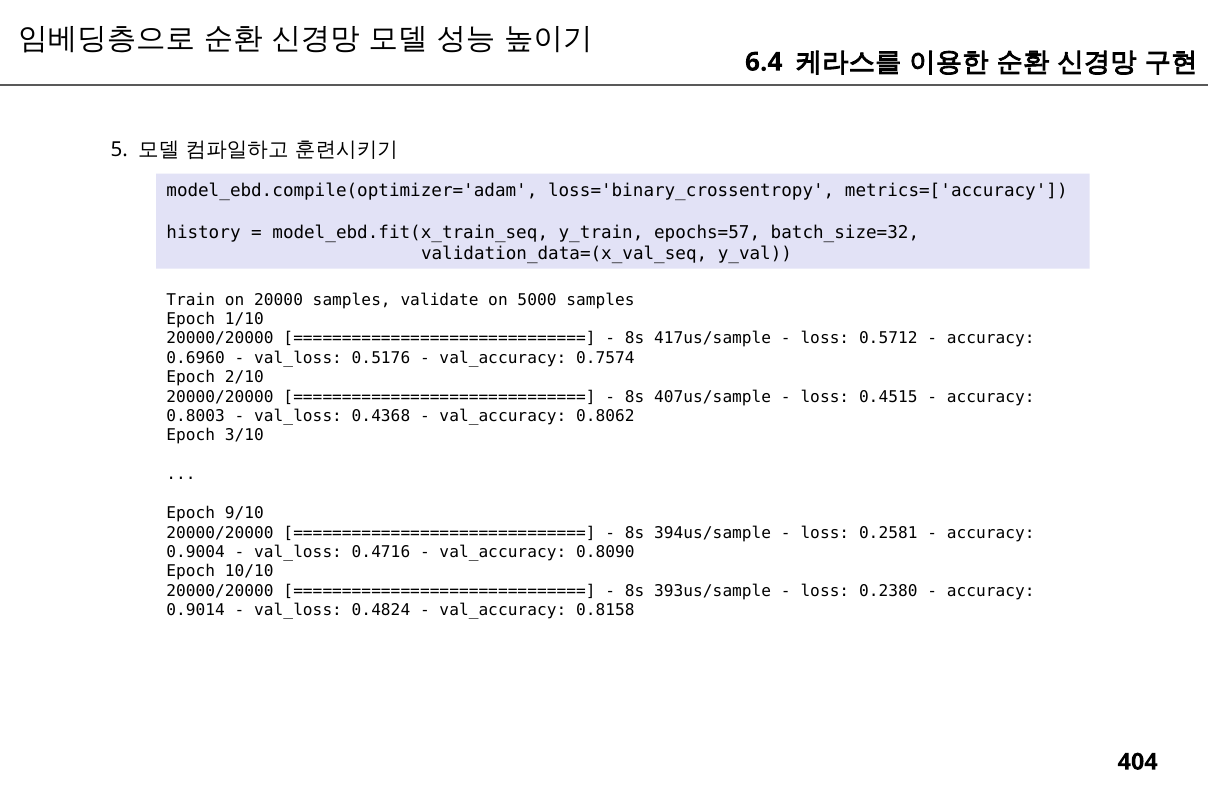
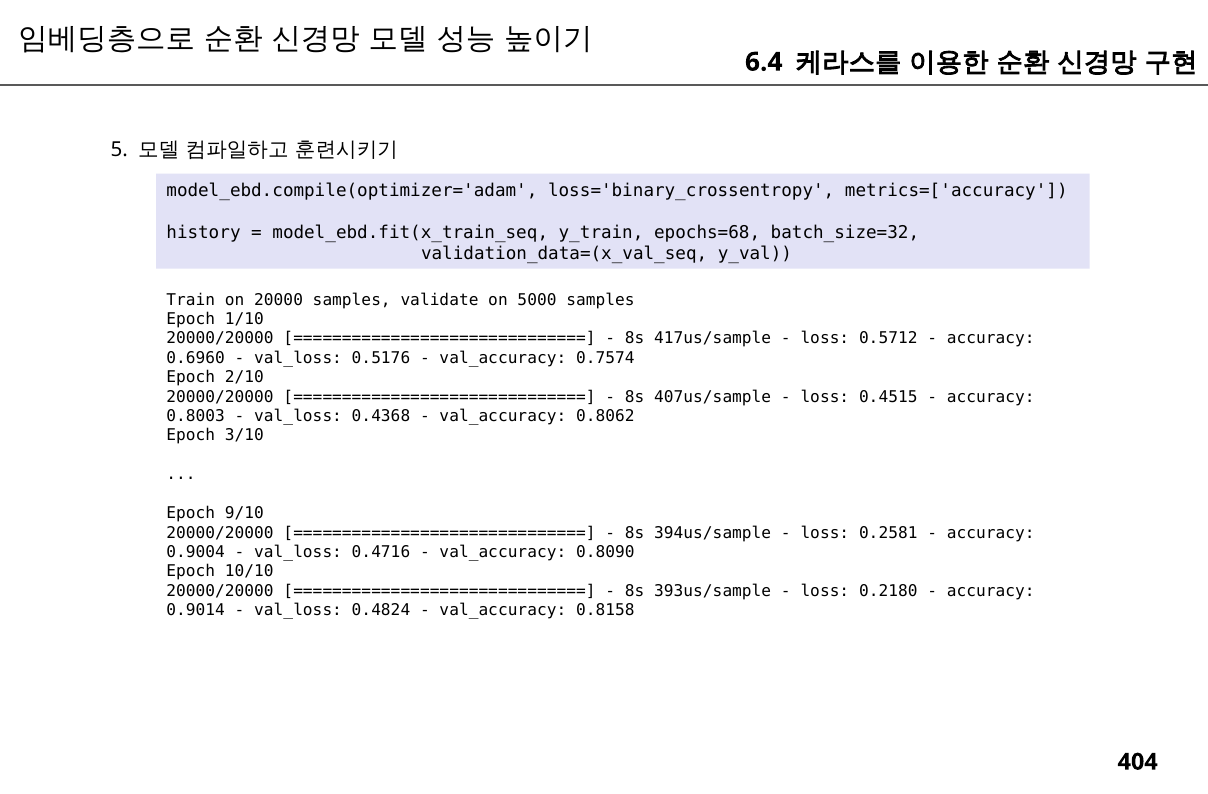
epochs=57: epochs=57 -> epochs=68 (707, 233)
0.2380: 0.2380 -> 0.2180 (888, 591)
